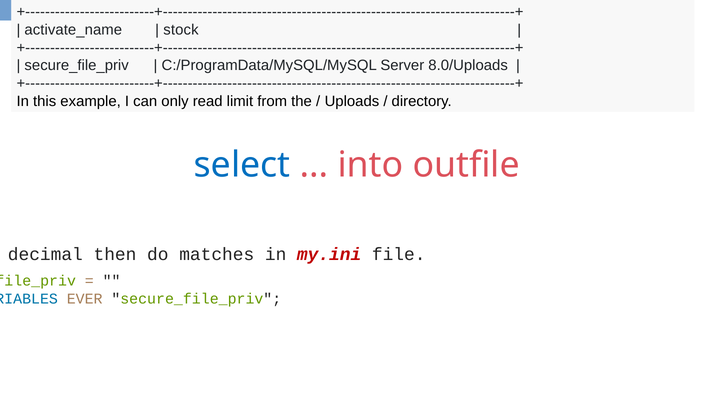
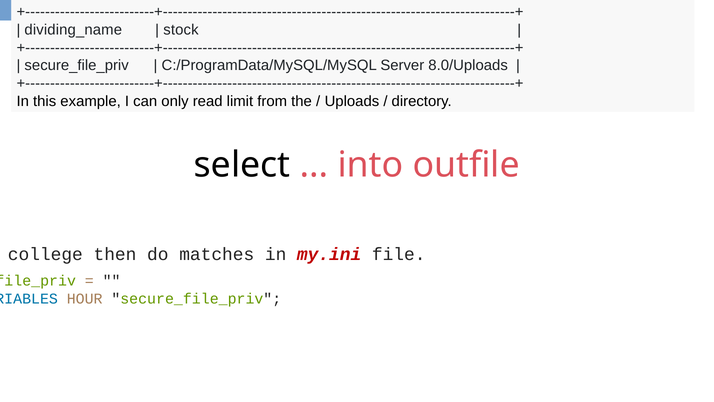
activate_name: activate_name -> dividing_name (73, 30)
select colour: blue -> black (242, 165)
decimal: decimal -> college (45, 254)
EVER: EVER -> HOUR (85, 299)
